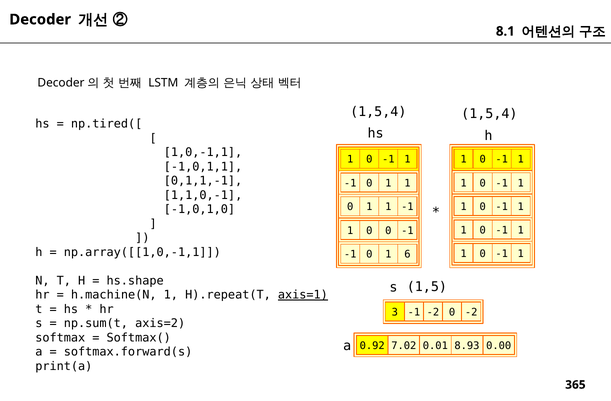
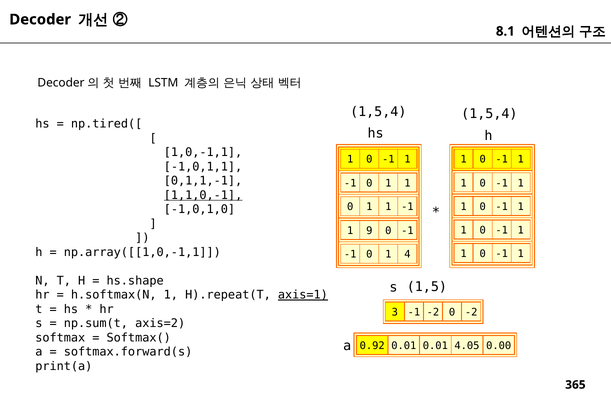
1,1,0,-1 underline: none -> present (203, 195)
0: 0 -> 9 (369, 231)
6: 6 -> 4 (407, 255)
h.machine(N: h.machine(N -> h.softmax(N (114, 295)
0.92 7.02: 7.02 -> 0.01 (404, 346)
8.93: 8.93 -> 4.05 (467, 346)
